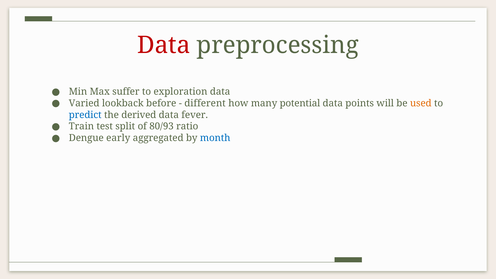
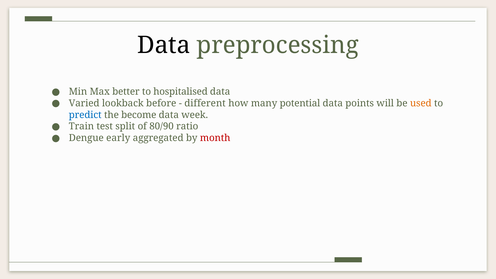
Data colour: red -> black (164, 45)
suffer: suffer -> better (126, 92)
exploration: exploration -> hospitalised (181, 92)
derived: derived -> become (139, 115)
fever: fever -> week (195, 115)
80/93: 80/93 -> 80/90 (162, 126)
month colour: blue -> red (215, 138)
